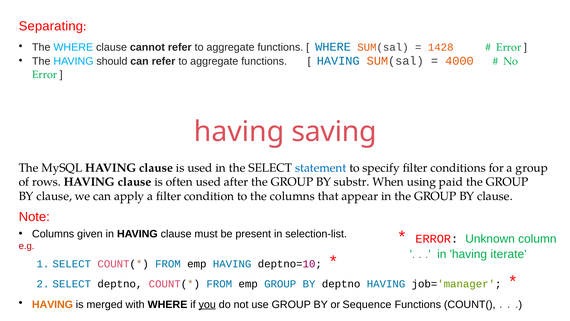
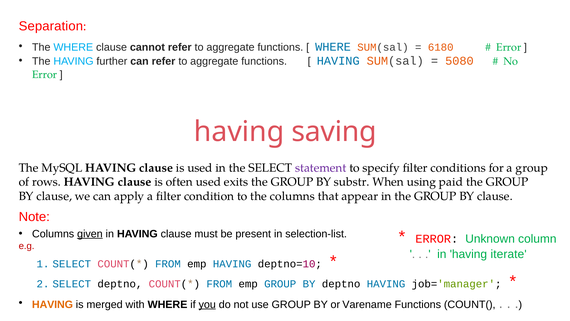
Separating: Separating -> Separation (51, 26)
1428: 1428 -> 6180 (441, 47)
should: should -> further (112, 61)
4000: 4000 -> 5080 (459, 61)
statement colour: blue -> purple (321, 168)
after: after -> exits (236, 182)
given underline: none -> present (90, 234)
Sequence: Sequence -> Varename (367, 304)
